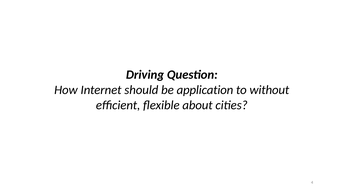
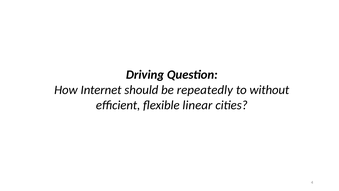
application: application -> repeatedly (205, 90)
about: about -> linear (197, 105)
